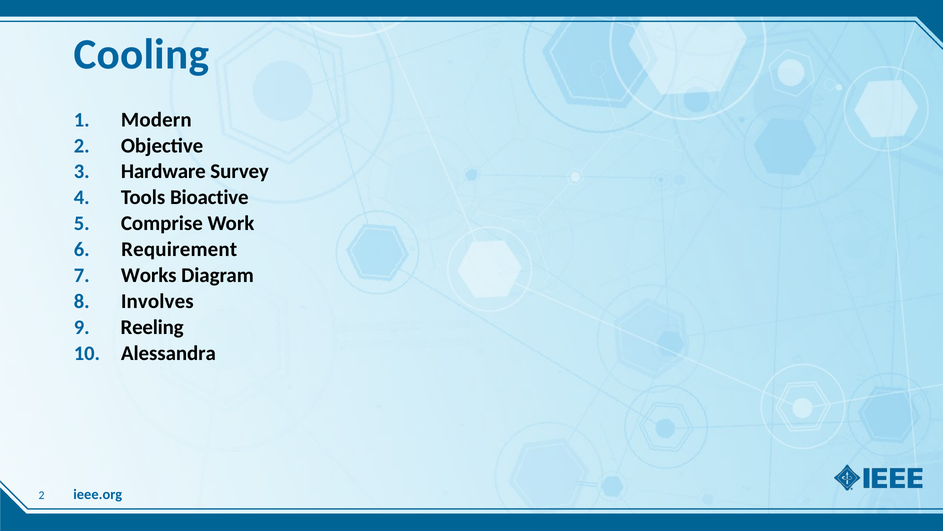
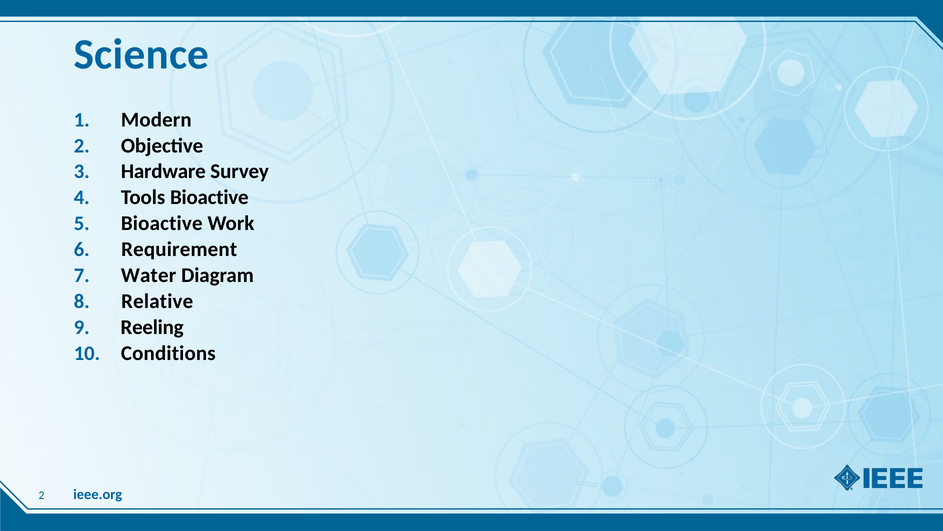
Cooling: Cooling -> Science (141, 55)
Comprise: Comprise -> Bioactive (162, 223)
Works: Works -> Water (149, 275)
Involves: Involves -> Relative (157, 301)
Alessandra: Alessandra -> Conditions (168, 353)
